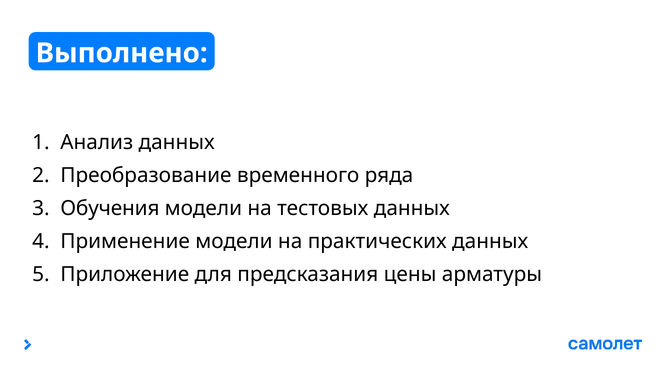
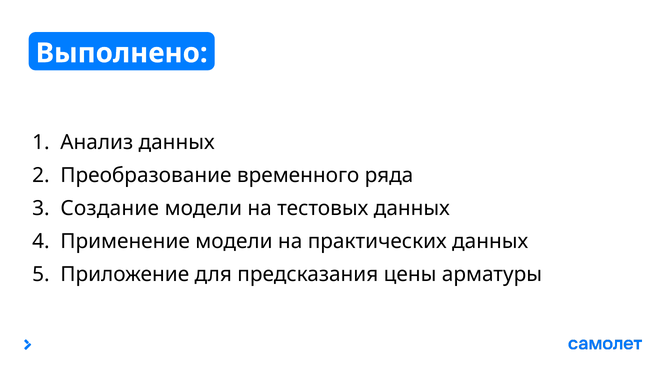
Обучения: Обучения -> Создание (110, 209)
